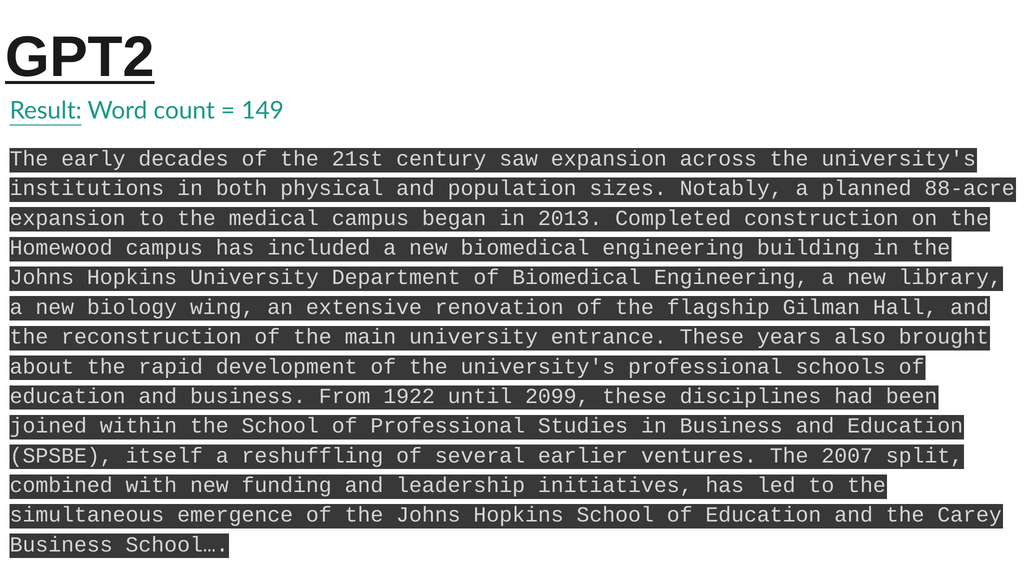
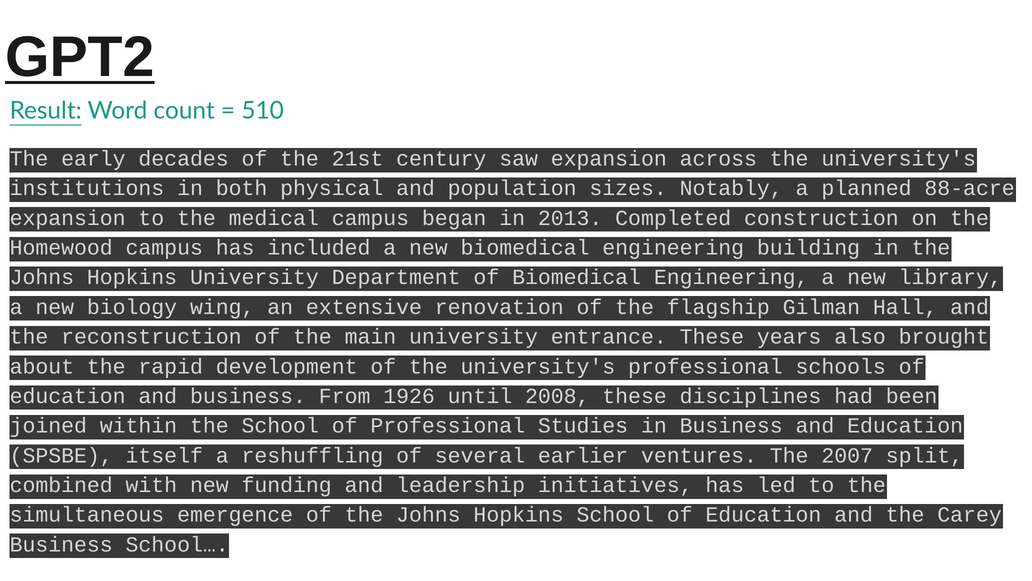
149: 149 -> 510 (263, 110)
1922: 1922 -> 1926 (409, 396)
2099: 2099 -> 2008 (557, 396)
